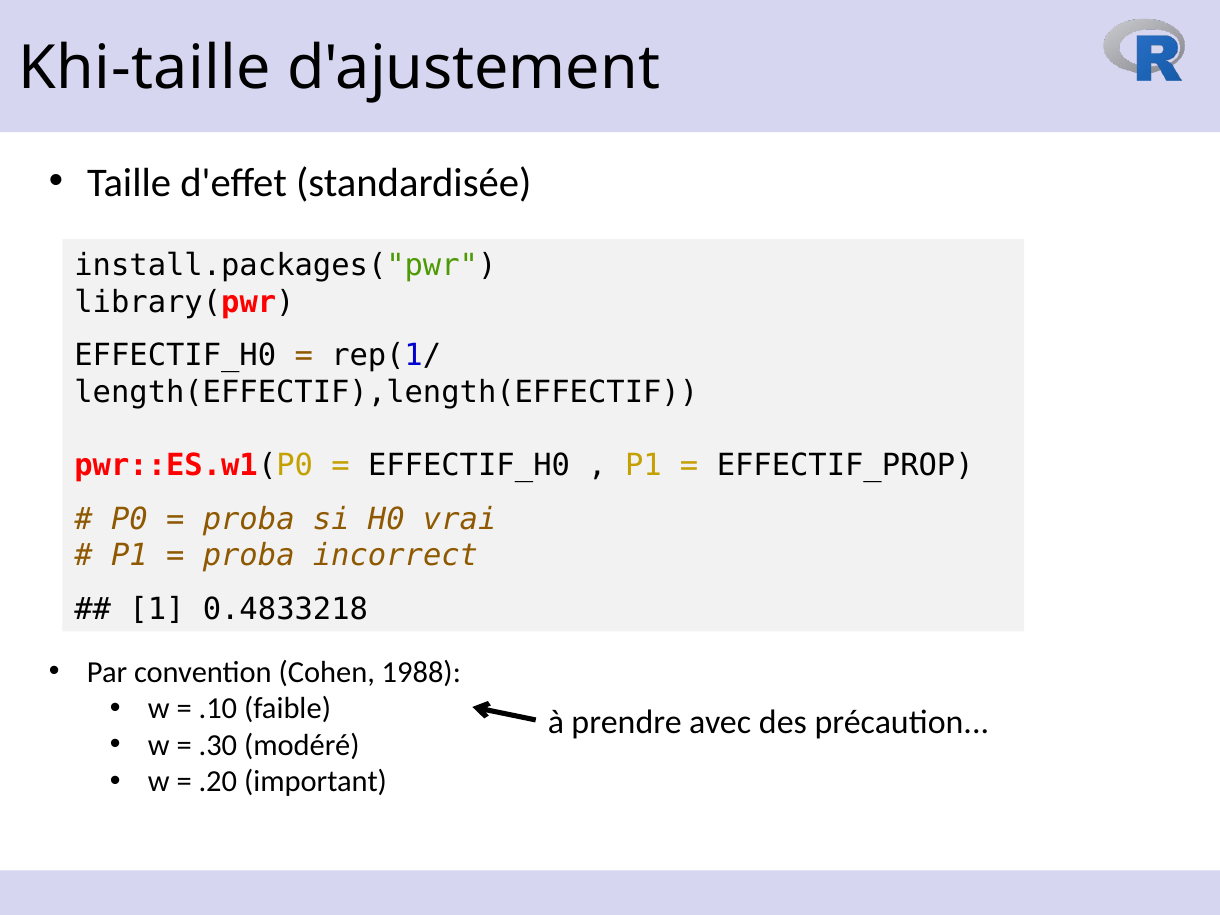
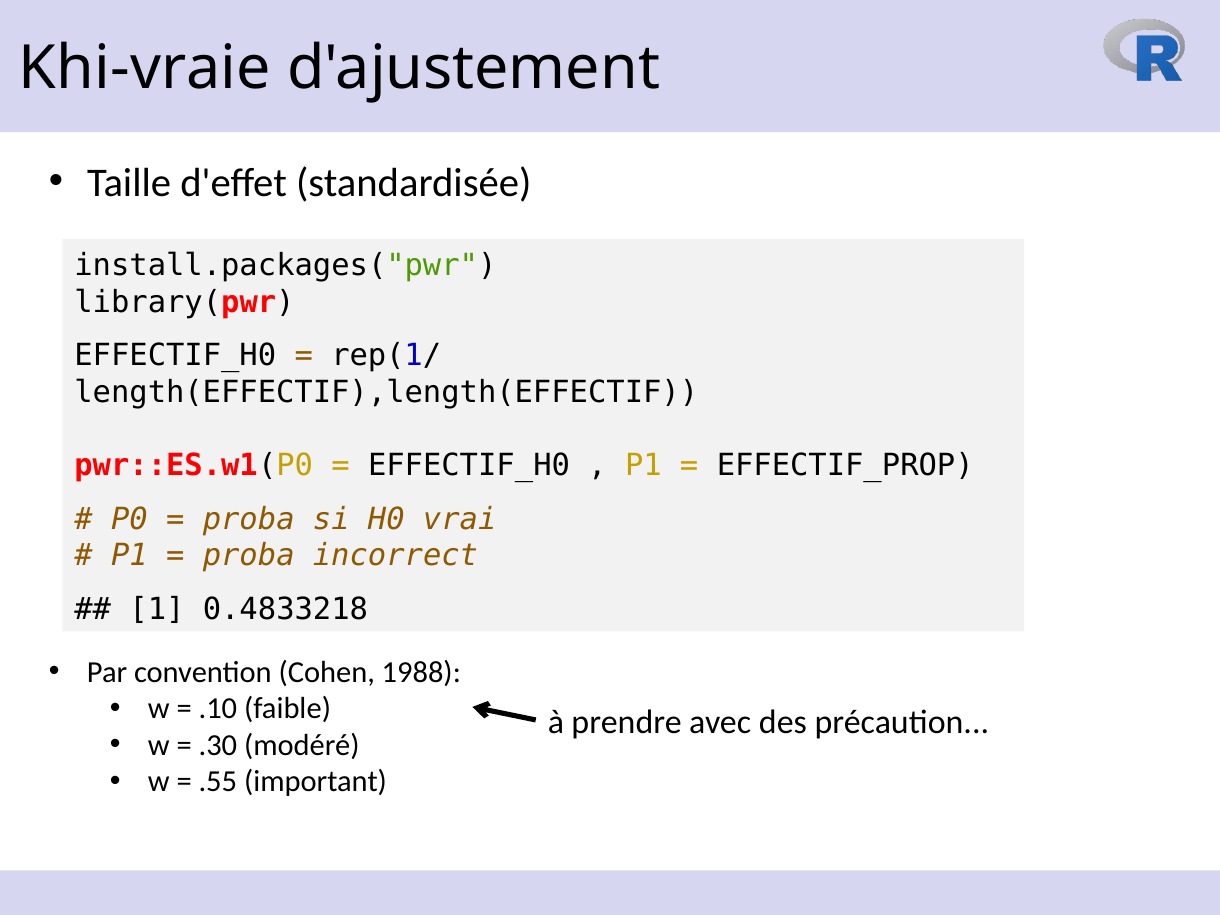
Khi-taille: Khi-taille -> Khi-vraie (145, 69)
.20: .20 -> .55 (218, 782)
